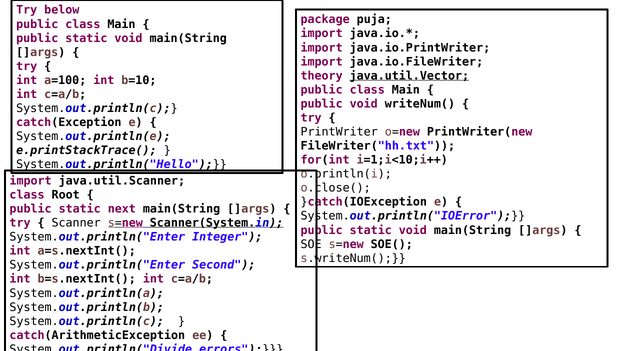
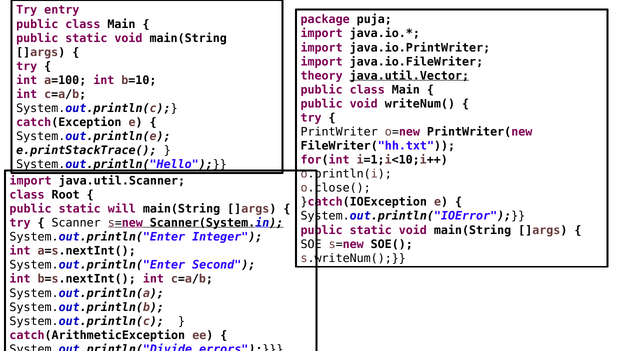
below: below -> entry (62, 10)
next: next -> will (122, 209)
